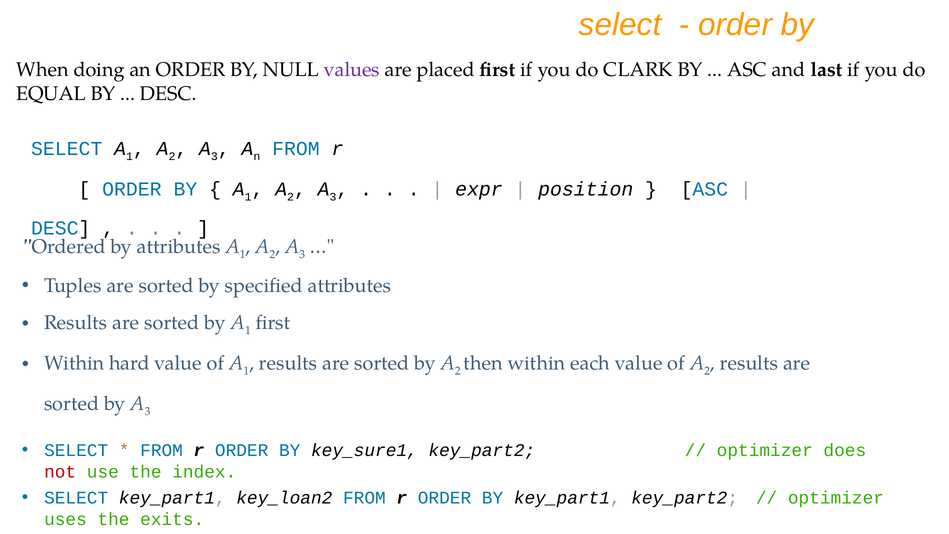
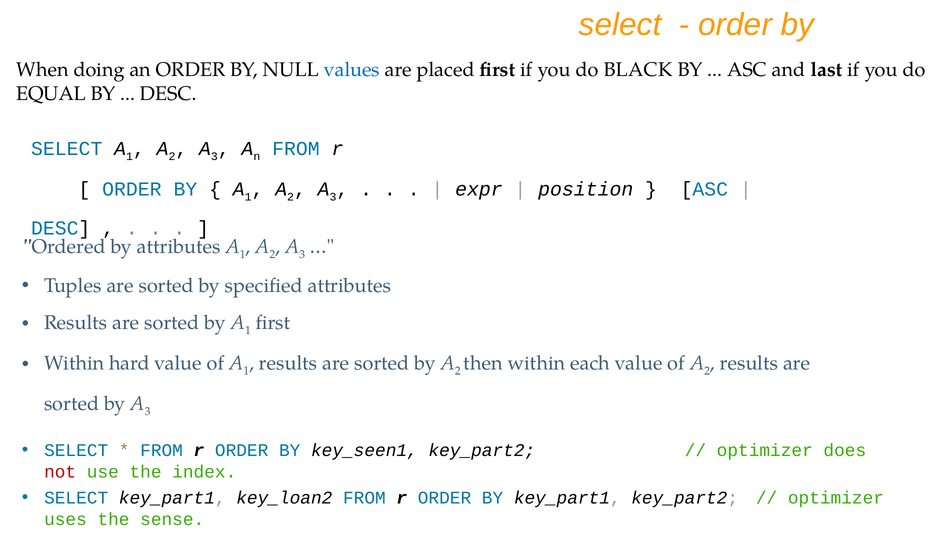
values colour: purple -> blue (352, 70)
CLARK: CLARK -> BLACK (638, 70)
key_sure1: key_sure1 -> key_seen1 (364, 450)
exits: exits -> sense (172, 519)
